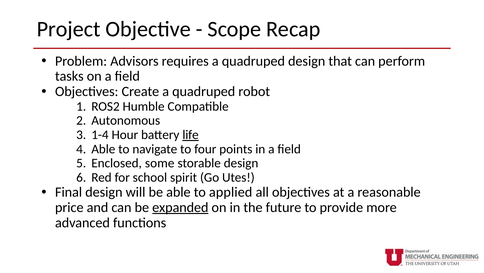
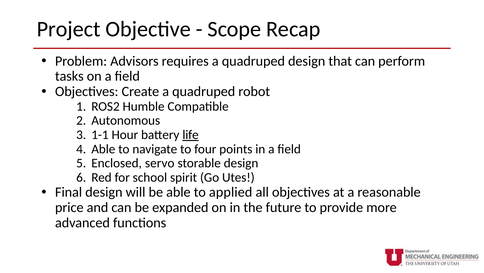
1-4: 1-4 -> 1-1 (100, 134)
some: some -> servo (160, 163)
expanded underline: present -> none (180, 207)
